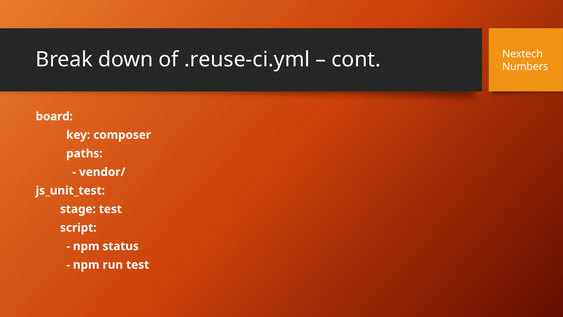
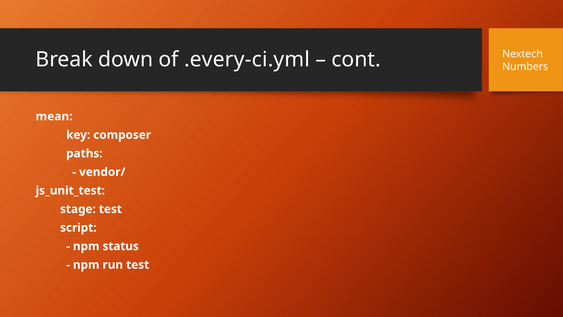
.reuse-ci.yml: .reuse-ci.yml -> .every-ci.yml (247, 60)
board: board -> mean (54, 116)
